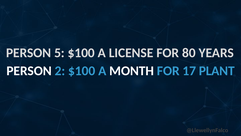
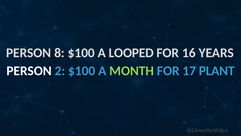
5: 5 -> 8 (59, 53)
LICENSE: LICENSE -> LOOPED (131, 53)
80: 80 -> 16 (189, 53)
MONTH colour: white -> light green (132, 71)
